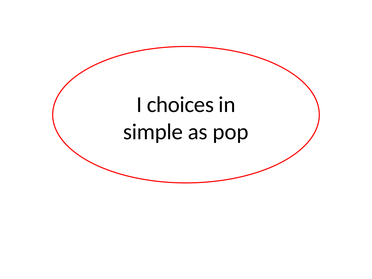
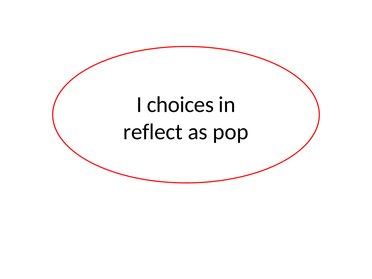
simple: simple -> reflect (153, 132)
